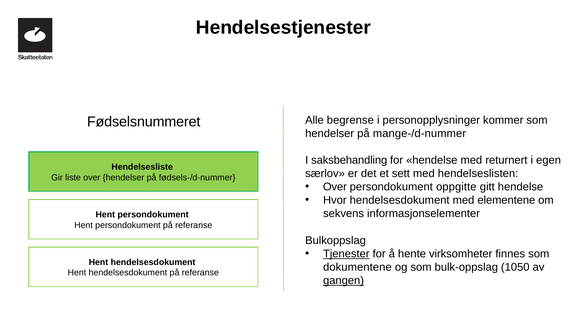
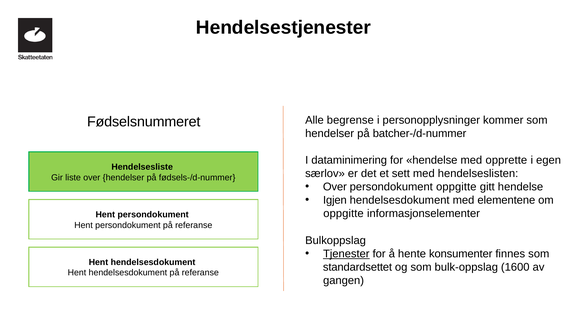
mange-/d-nummer: mange-/d-nummer -> batcher-/d-nummer (420, 133)
saksbehandling: saksbehandling -> dataminimering (349, 160)
returnert: returnert -> opprette (506, 160)
Hvor: Hvor -> Igjen (335, 200)
sekvens: sekvens -> oppgitte (343, 214)
virksomheter: virksomheter -> konsumenter (461, 254)
dokumentene: dokumentene -> standardsettet (358, 267)
1050: 1050 -> 1600 (515, 267)
gangen underline: present -> none (344, 281)
